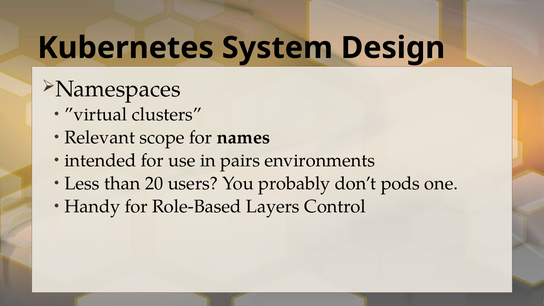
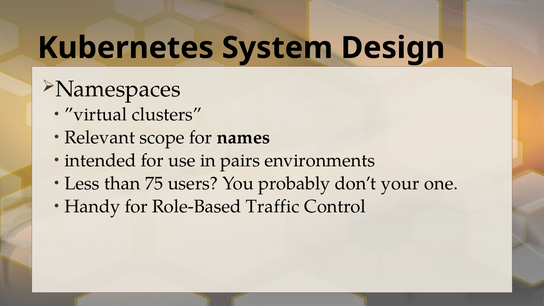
20: 20 -> 75 (154, 183)
pods: pods -> your (400, 183)
Layers: Layers -> Traffic (273, 206)
